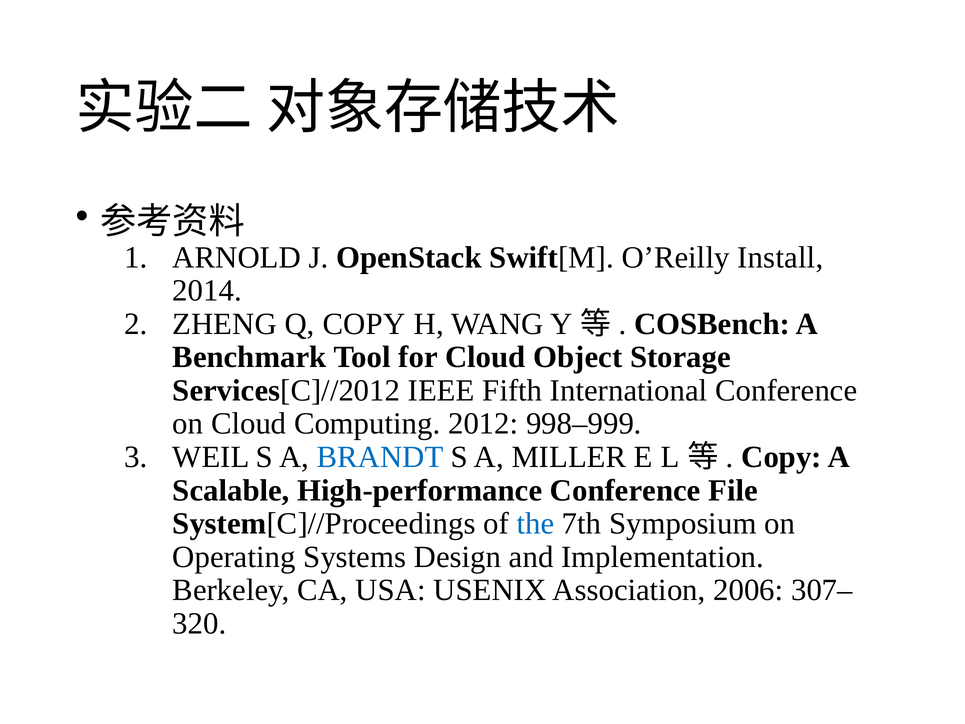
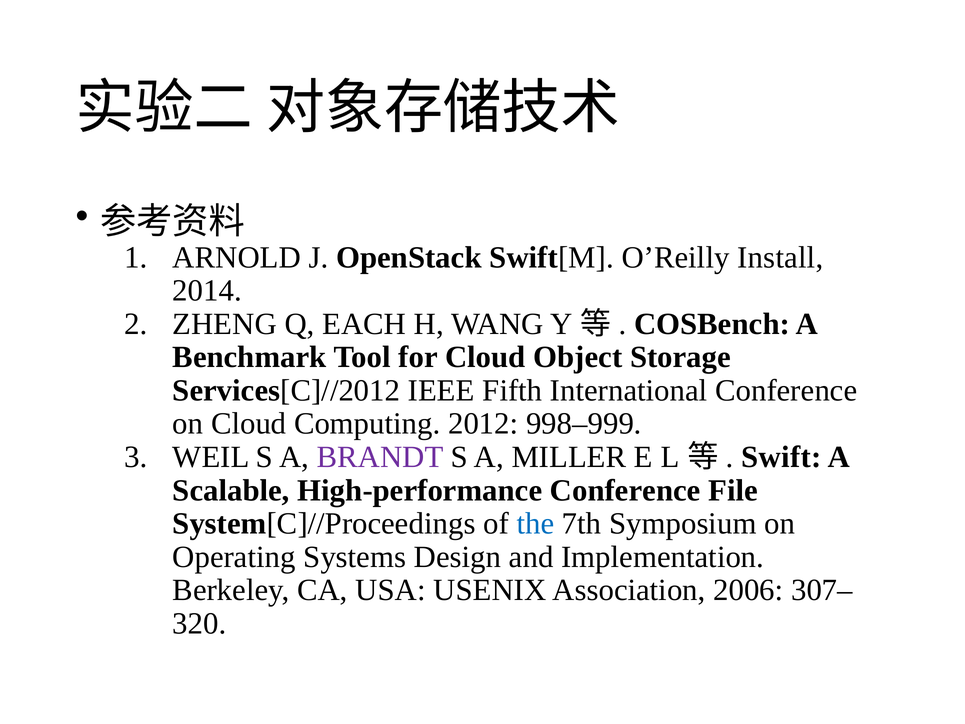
Q COPY: COPY -> EACH (364, 324)
BRANDT colour: blue -> purple (380, 457)
Copy: Copy -> Swift (781, 457)
